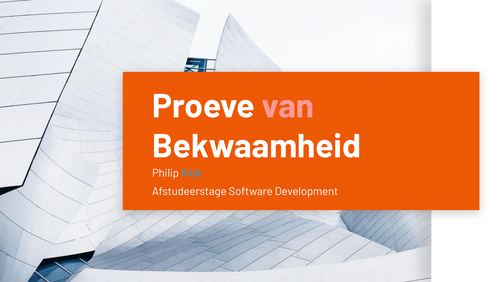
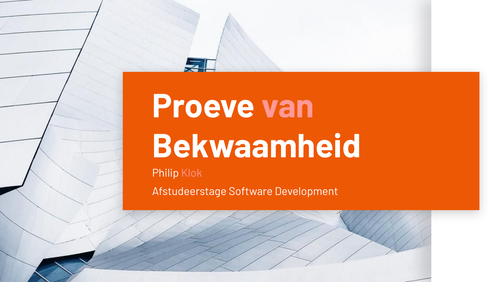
Klok colour: light blue -> pink (192, 173)
